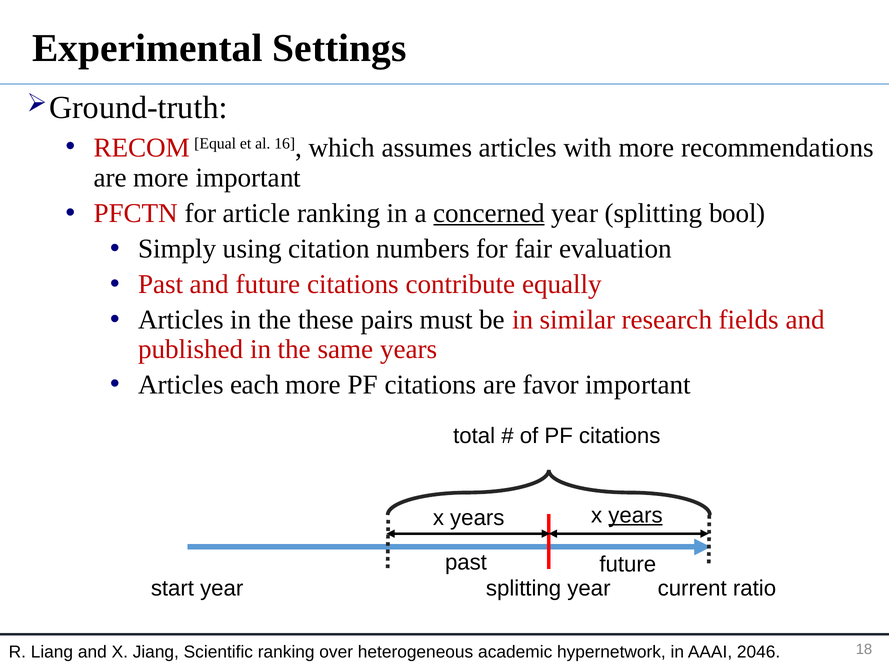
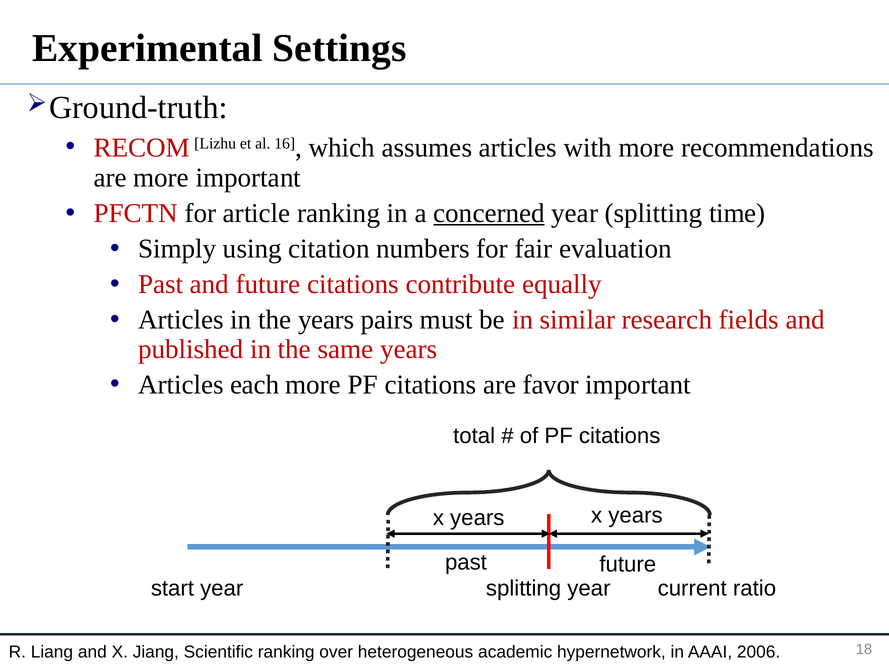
Equal: Equal -> Lizhu (215, 143)
bool: bool -> time (737, 213)
the these: these -> years (326, 320)
years underline: present -> none (635, 515)
2046: 2046 -> 2006 (759, 652)
